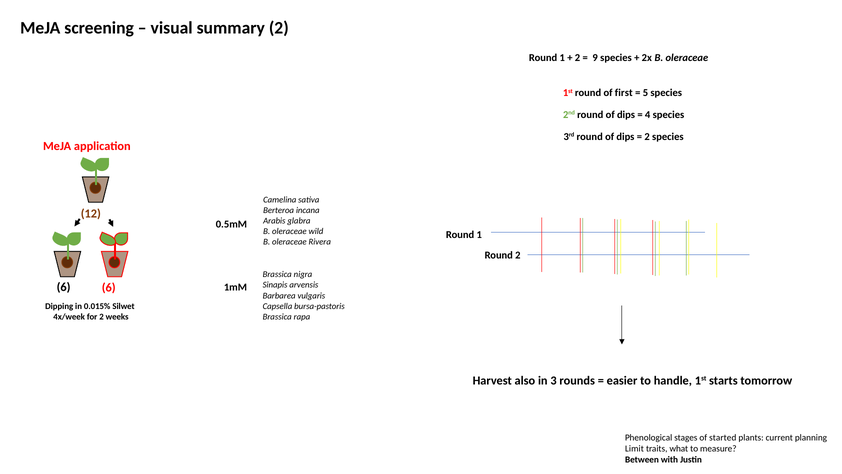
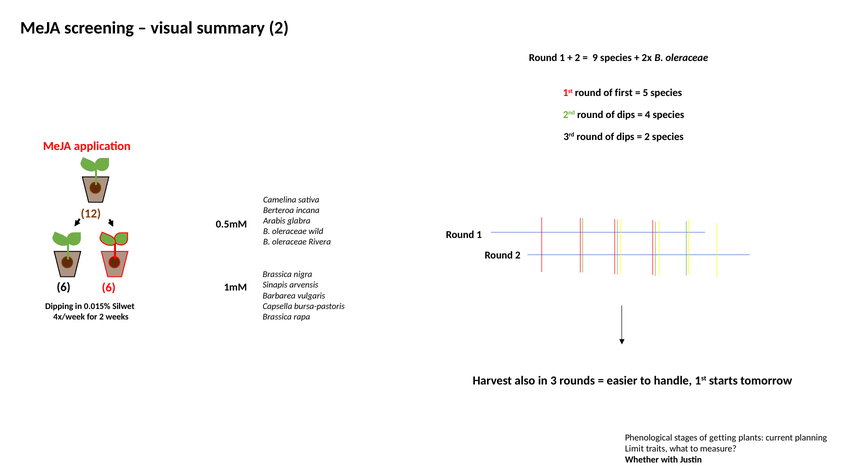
started: started -> getting (723, 437)
Between: Between -> Whether (642, 459)
